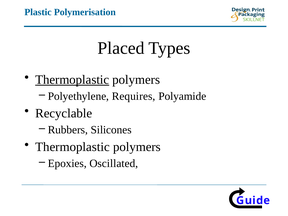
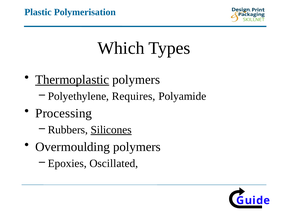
Placed: Placed -> Which (121, 48)
Recyclable: Recyclable -> Processing (64, 113)
Silicones underline: none -> present (111, 130)
Thermoplastic: Thermoplastic -> Overmoulding (73, 147)
